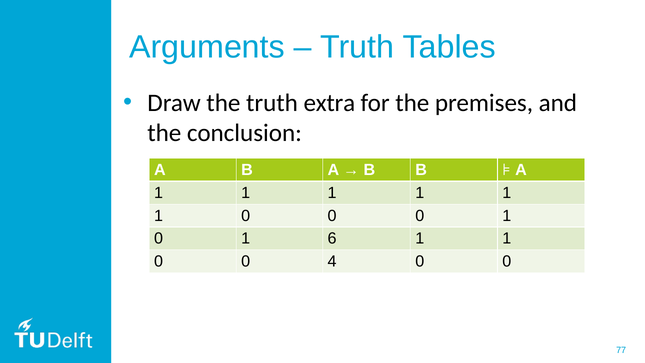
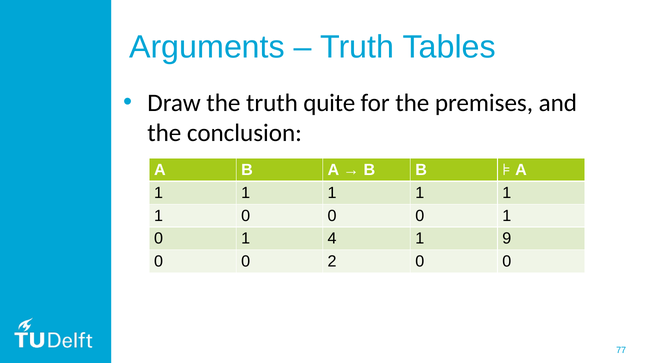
extra: extra -> quite (329, 103)
6: 6 -> 4 (332, 239)
1: 1 -> 9 (507, 239)
4: 4 -> 2 (332, 261)
